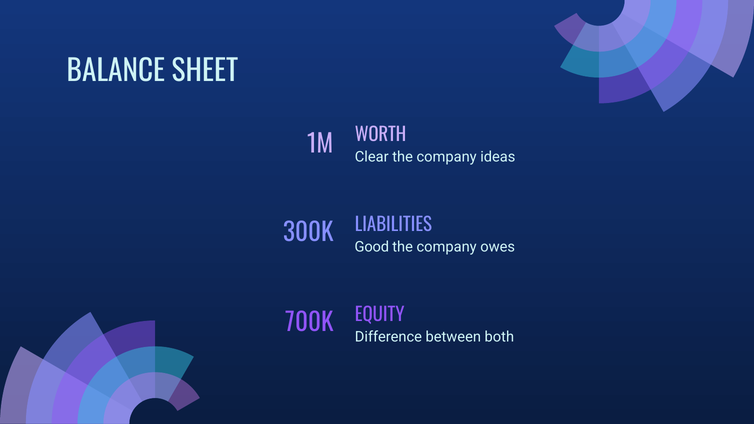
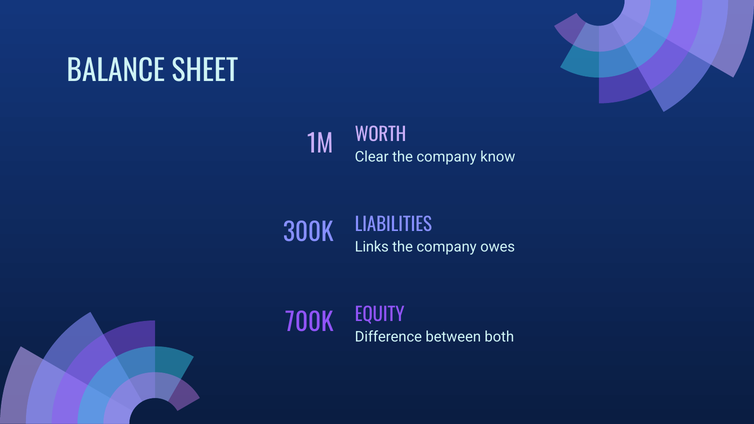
ideas: ideas -> know (498, 157)
Good: Good -> Links (372, 247)
